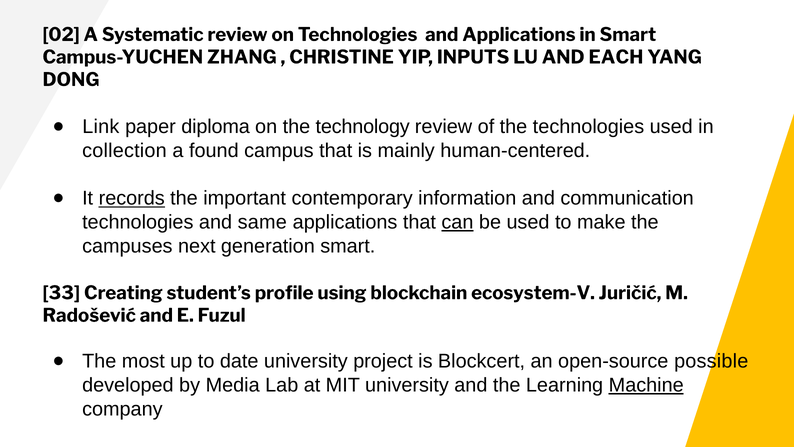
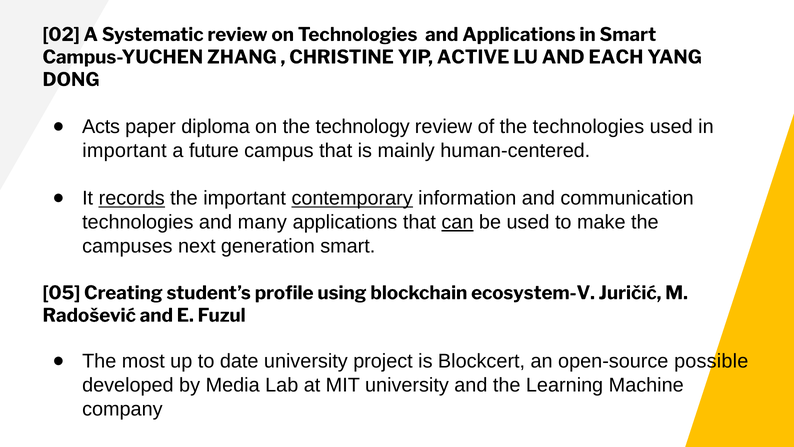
INPUTS: INPUTS -> ACTIVE (473, 57)
Link: Link -> Acts (101, 127)
collection: collection -> important (124, 151)
found: found -> future (214, 151)
contemporary underline: none -> present (352, 198)
same: same -> many (262, 222)
33: 33 -> 05 (61, 293)
Machine underline: present -> none (646, 385)
